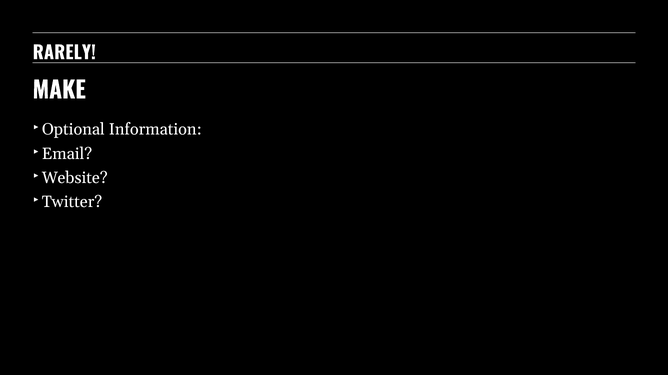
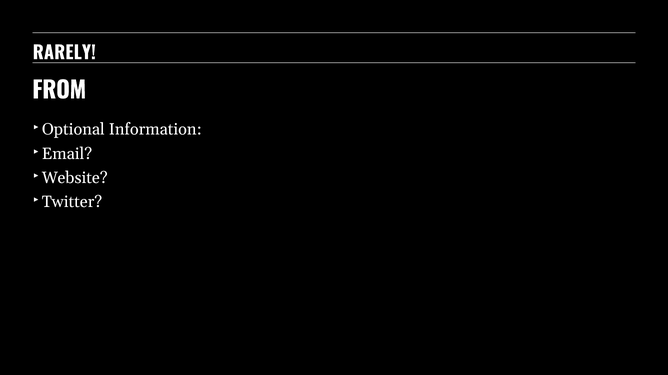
MAKE: MAKE -> FROM (59, 91)
